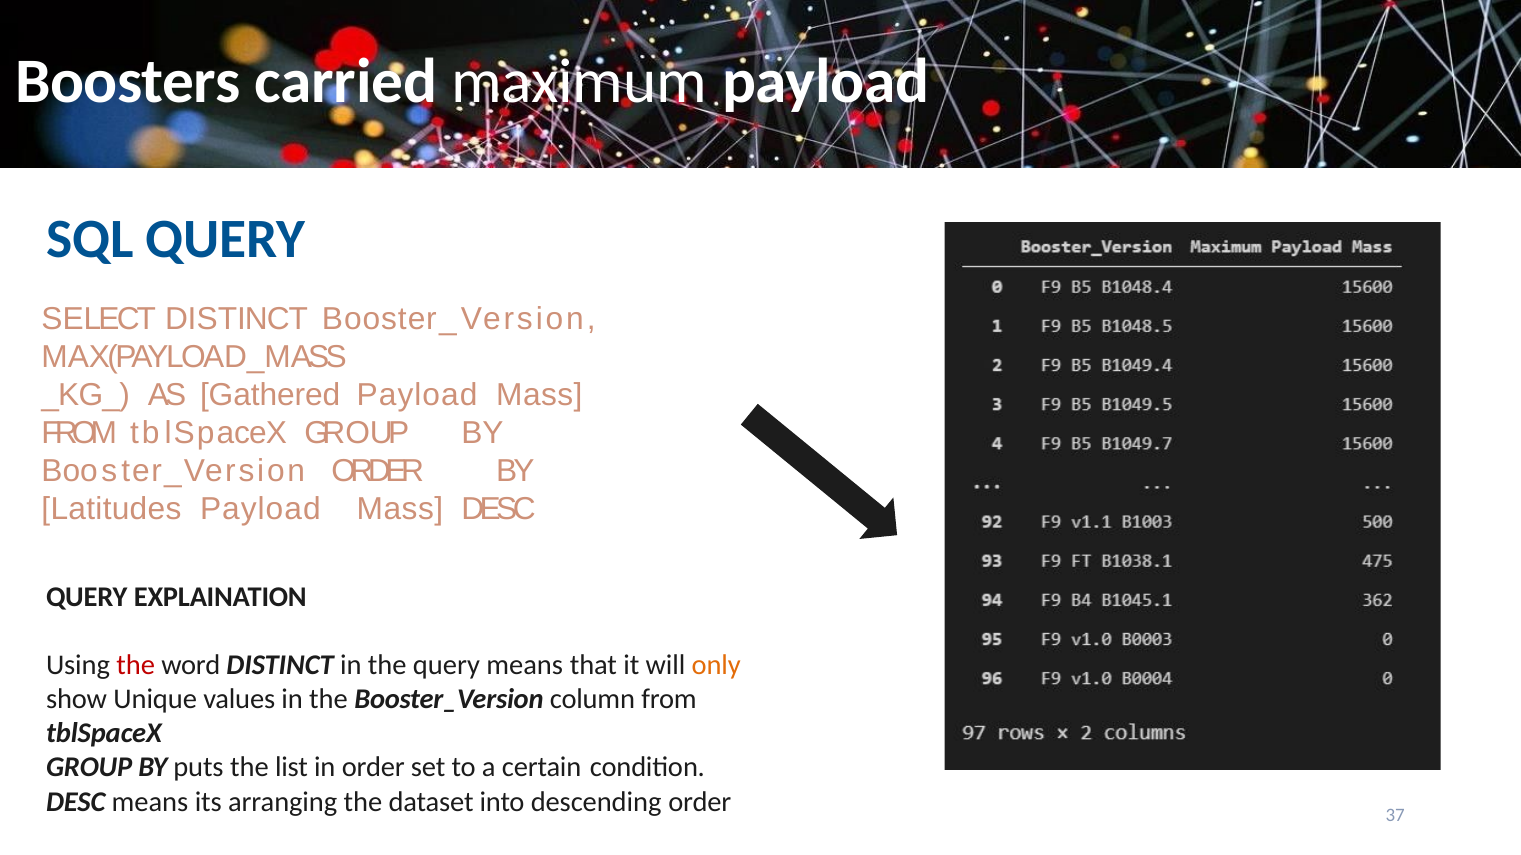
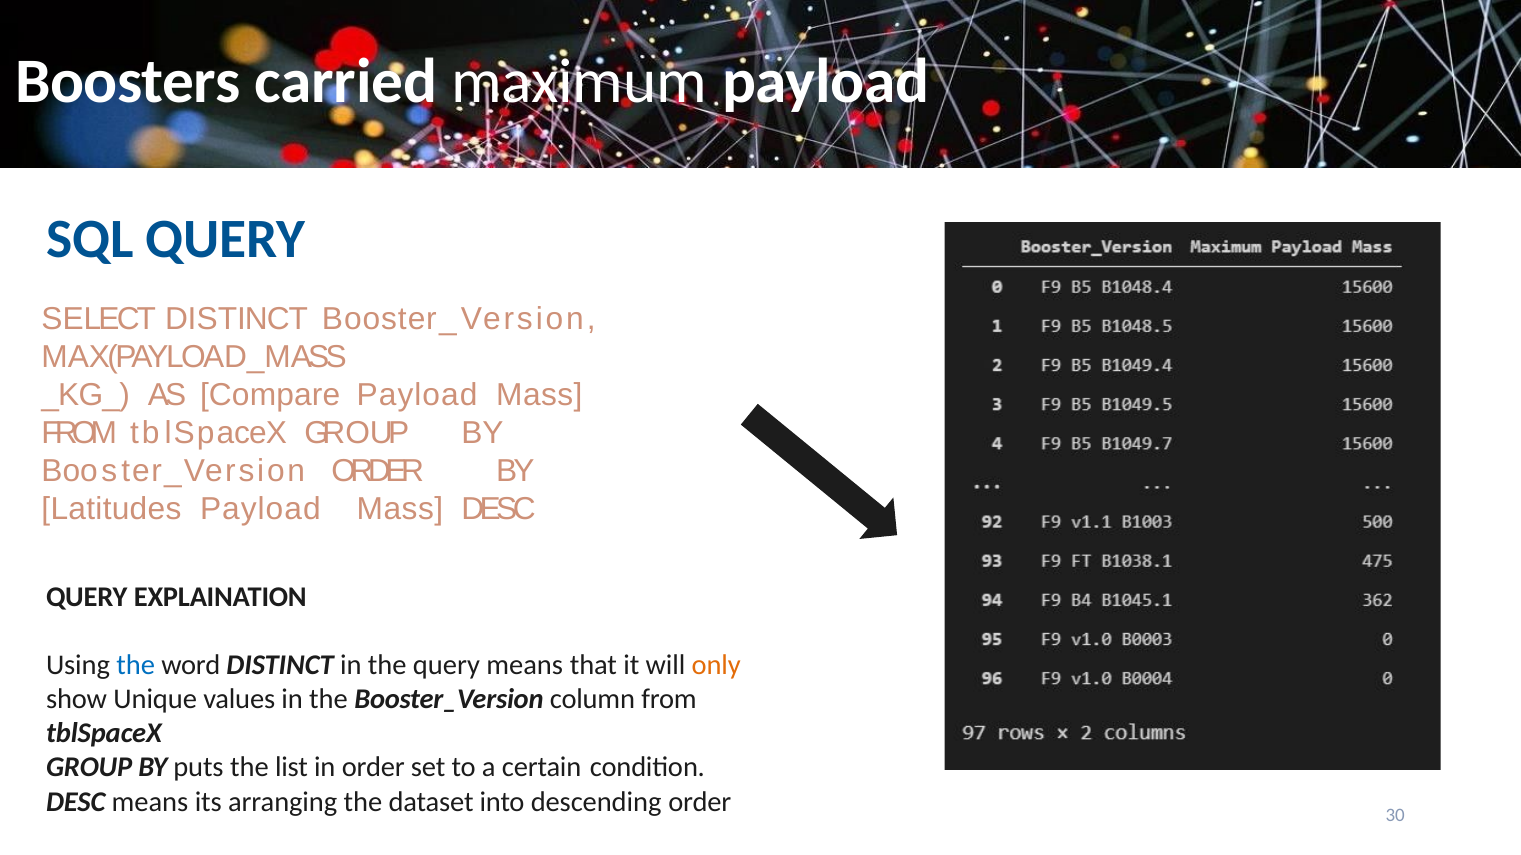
Gathered: Gathered -> Compare (270, 395)
the colour: red -> blue (136, 665)
37: 37 -> 30 (1395, 816)
